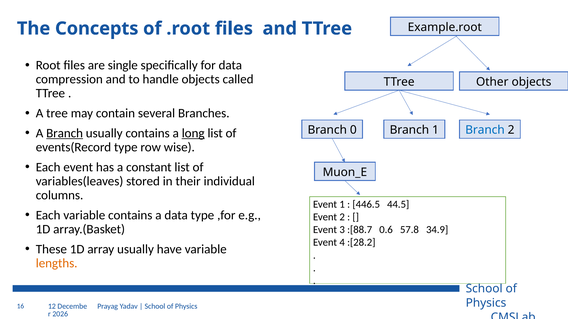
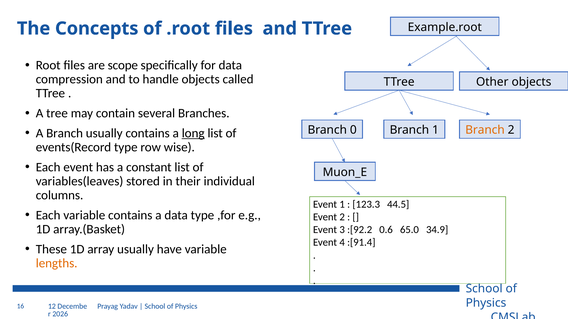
single: single -> scope (123, 65)
Branch underline: present -> none (65, 133)
Branch colour: blue -> orange (485, 130)
446.5: 446.5 -> 123.3 (366, 205)
:[88.7: :[88.7 -> :[92.2 (360, 230)
57.8: 57.8 -> 65.0 (409, 230)
:[28.2: :[28.2 -> :[91.4 (361, 243)
